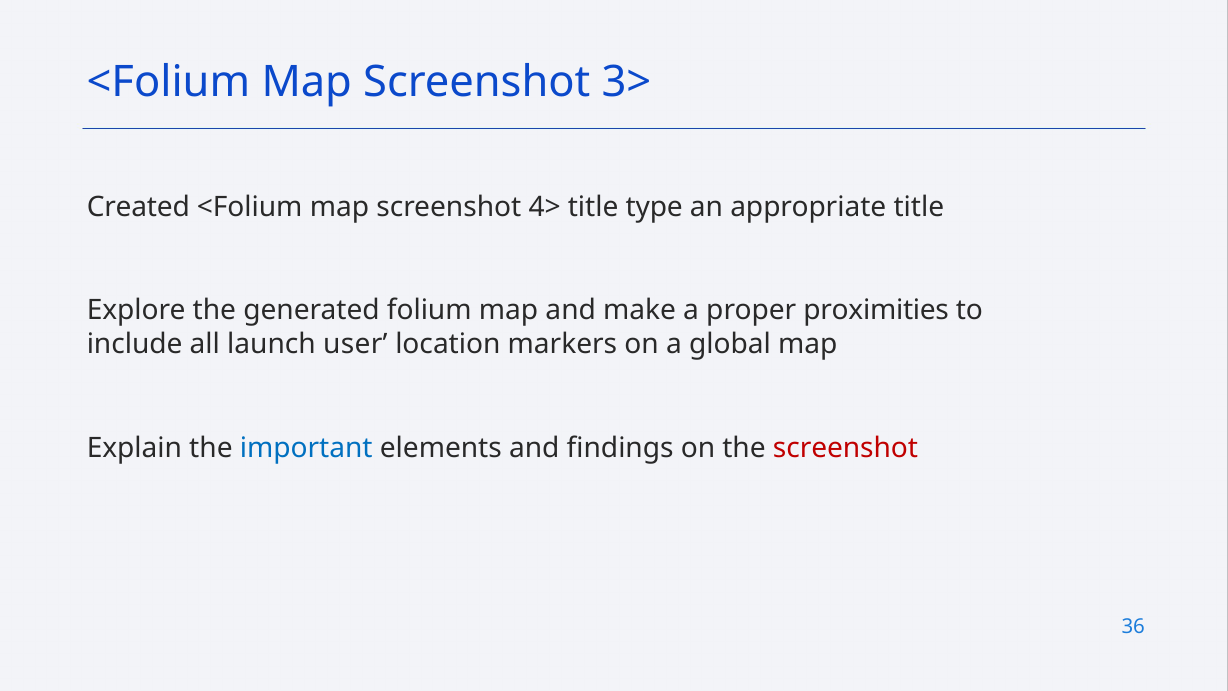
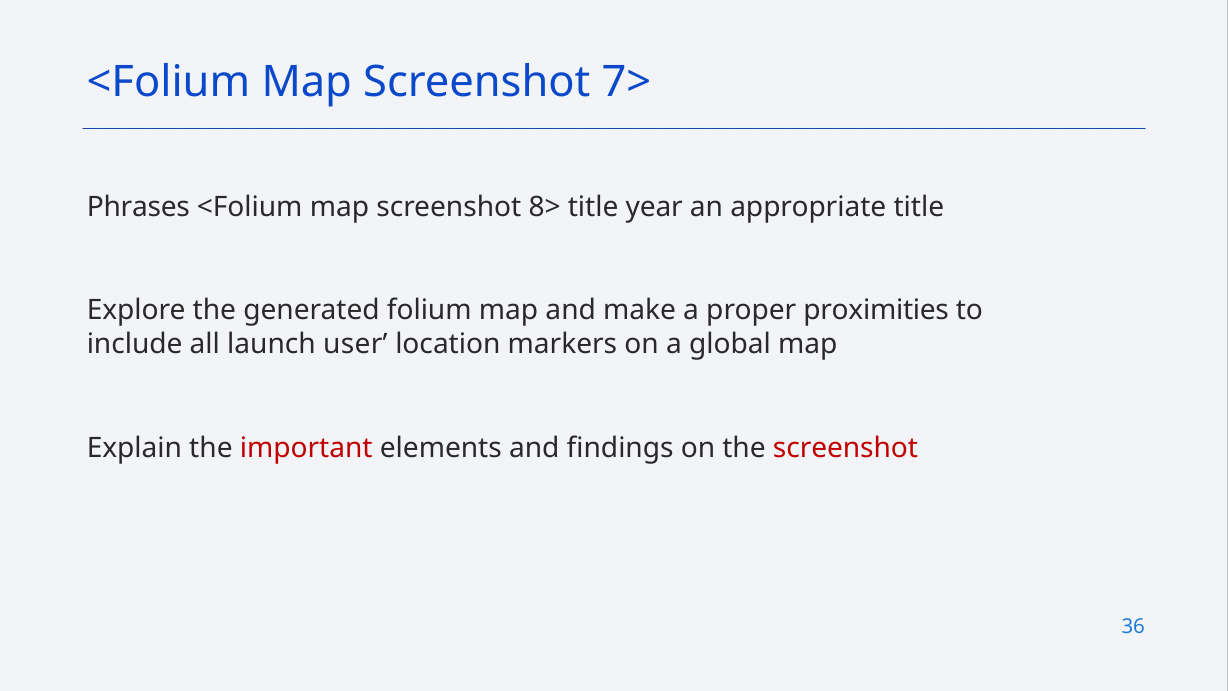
3>: 3> -> 7> (626, 82)
Created: Created -> Phrases (138, 207)
4>: 4> -> 8> (545, 207)
type: type -> year (654, 207)
important colour: blue -> red (306, 448)
